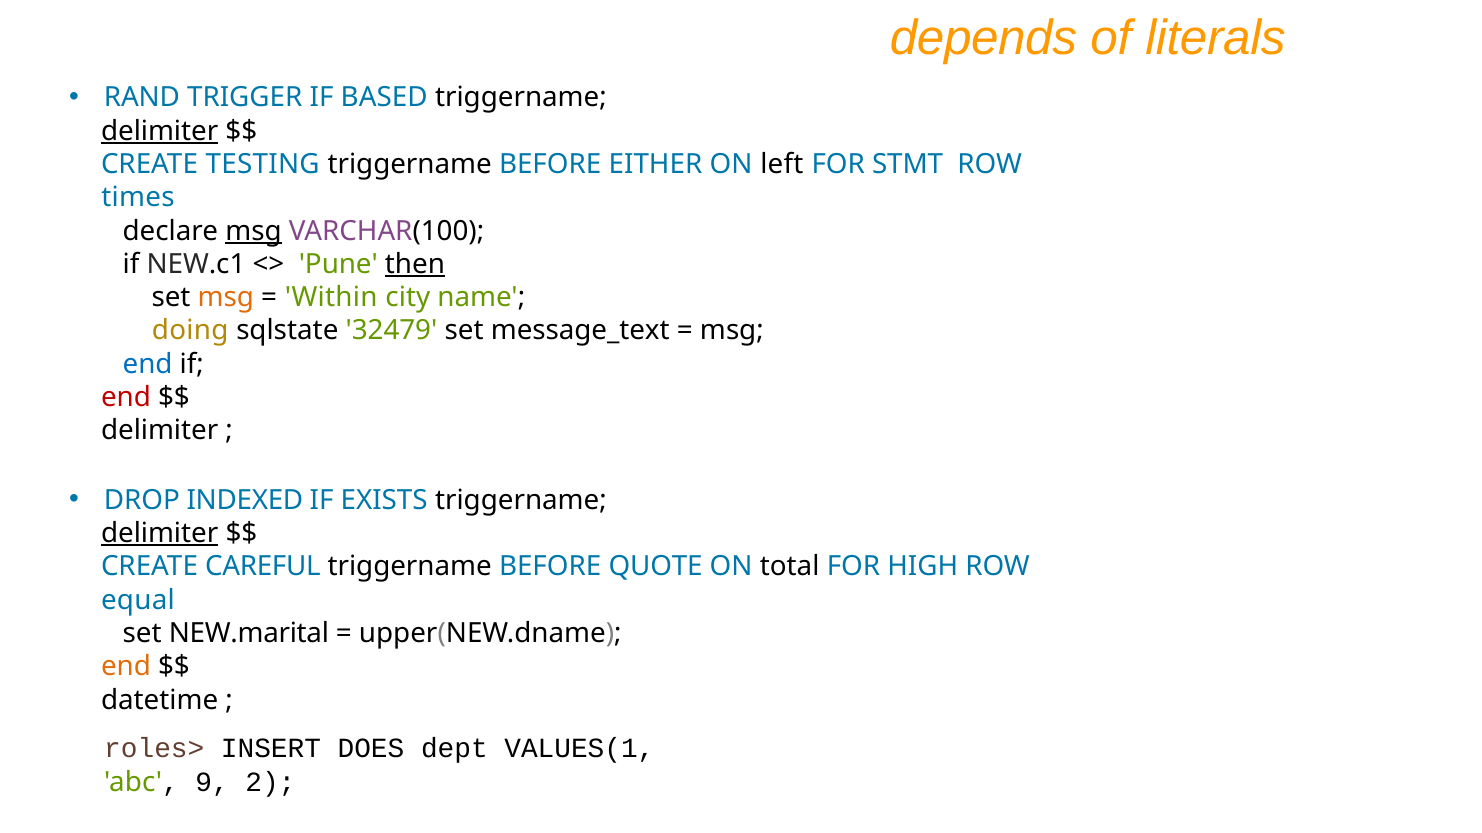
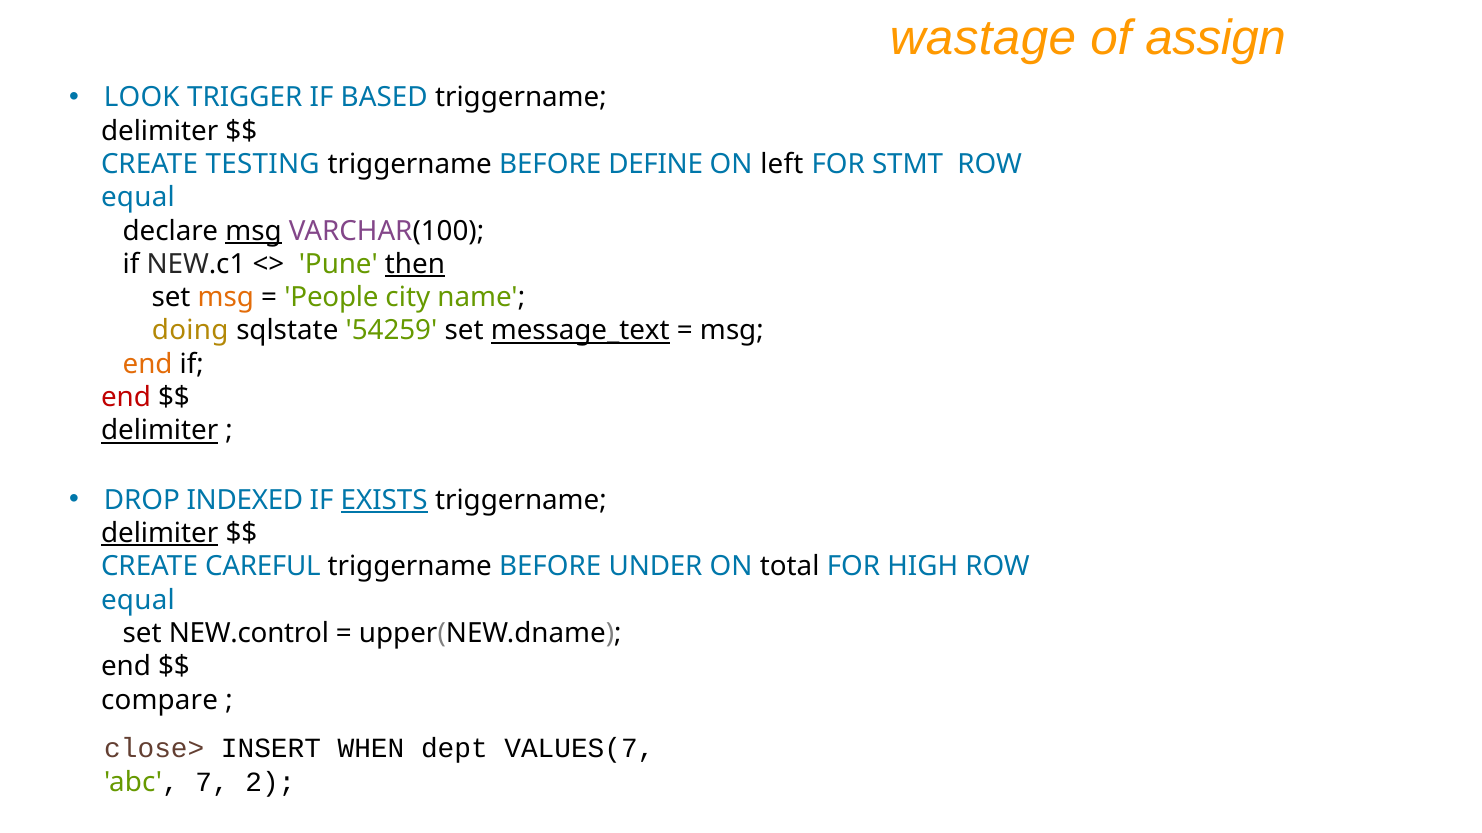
depends: depends -> wastage (983, 39)
literals: literals -> assign (1216, 39)
RAND: RAND -> LOOK (142, 98)
delimiter underline: present -> none (160, 131)
EITHER: EITHER -> DEFINE (656, 164)
times: times -> equal (138, 198)
Within: Within -> People (331, 298)
32479: 32479 -> 54259 (391, 331)
message_text underline: none -> present (580, 331)
end colour: blue -> orange (148, 364)
delimiter underline: none -> present (160, 431)
EXISTS underline: none -> present (384, 500)
QUOTE: QUOTE -> UNDER (656, 567)
NEW.marital: NEW.marital -> NEW.control (249, 634)
end colour: orange -> black (126, 667)
datetime: datetime -> compare (160, 700)
roles>: roles> -> close> (154, 749)
DOES: DOES -> WHEN (371, 749)
VALUES(1: VALUES(1 -> VALUES(7 (579, 749)
9: 9 -> 7 (212, 783)
